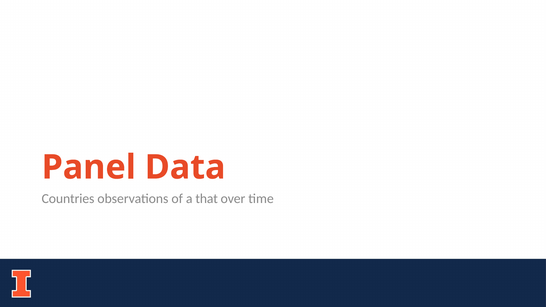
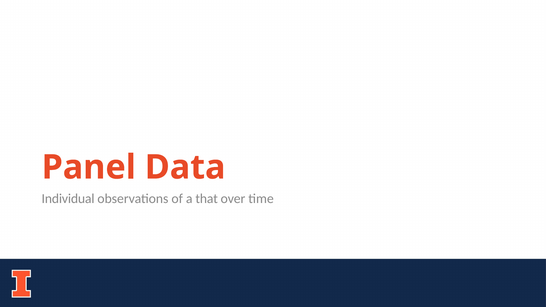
Countries: Countries -> Individual (68, 199)
